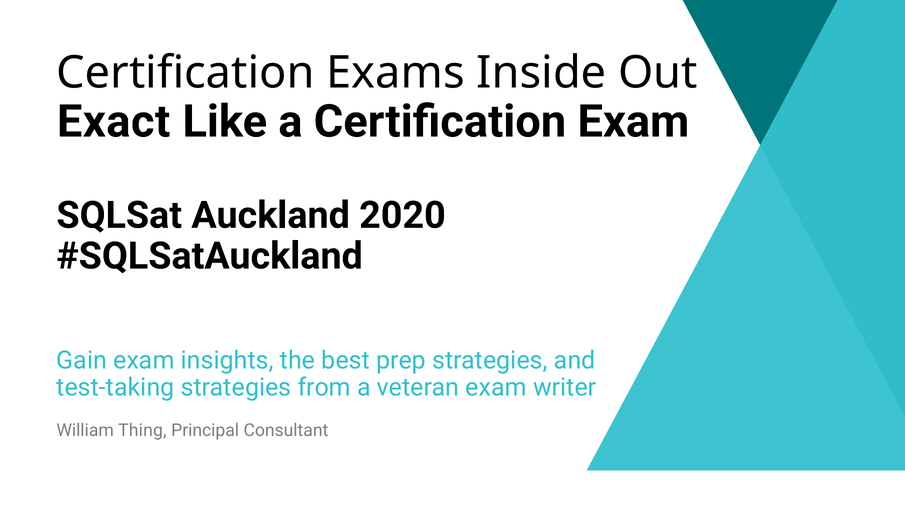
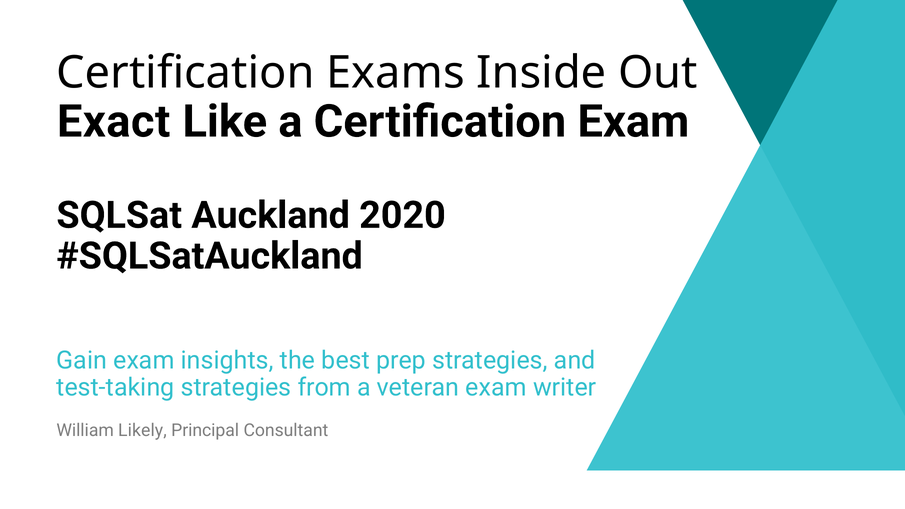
Thing: Thing -> Likely (142, 431)
